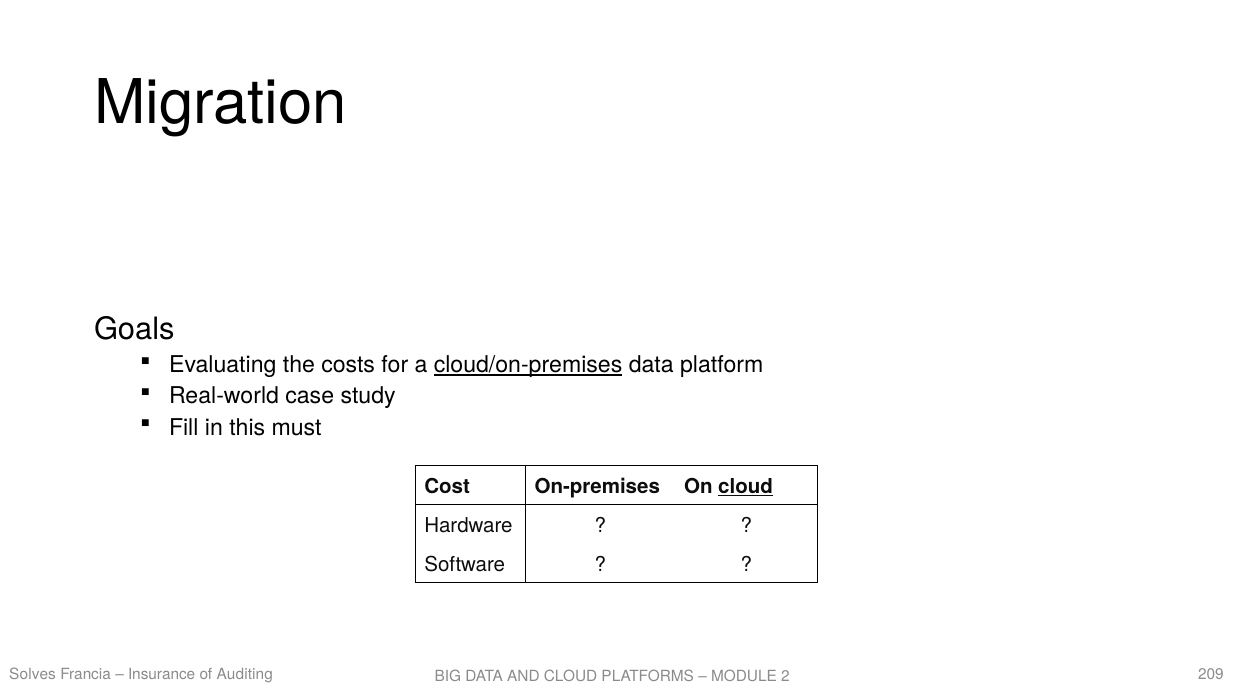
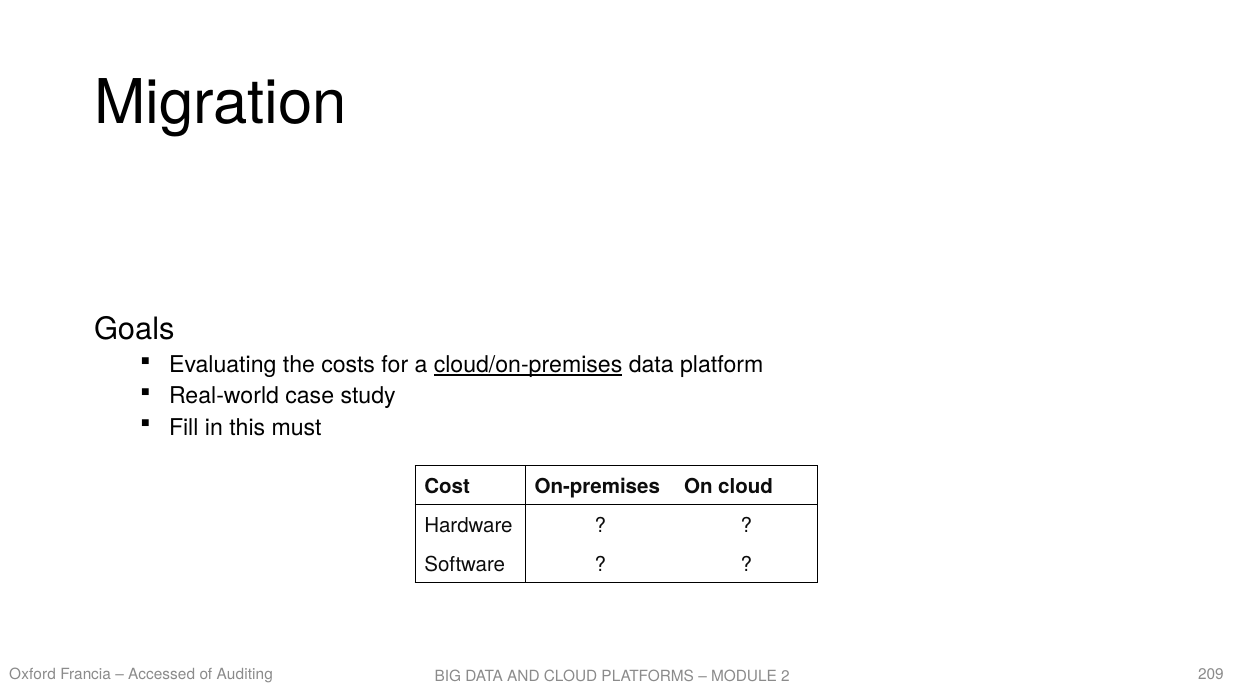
cloud underline: present -> none (746, 487)
Solves: Solves -> Oxford (33, 674)
Insurance: Insurance -> Accessed (162, 674)
